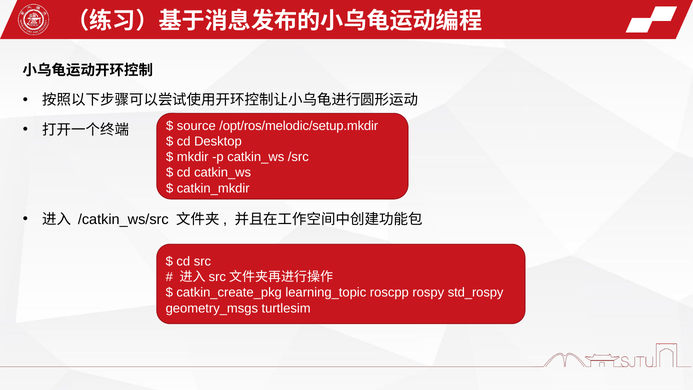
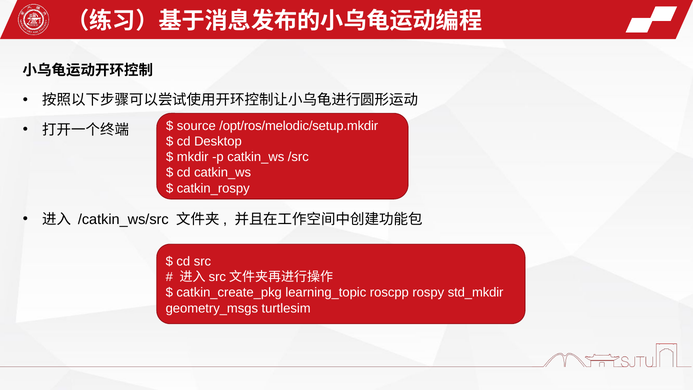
catkin_mkdir: catkin_mkdir -> catkin_rospy (213, 188)
std_rospy: std_rospy -> std_mkdir (476, 292)
